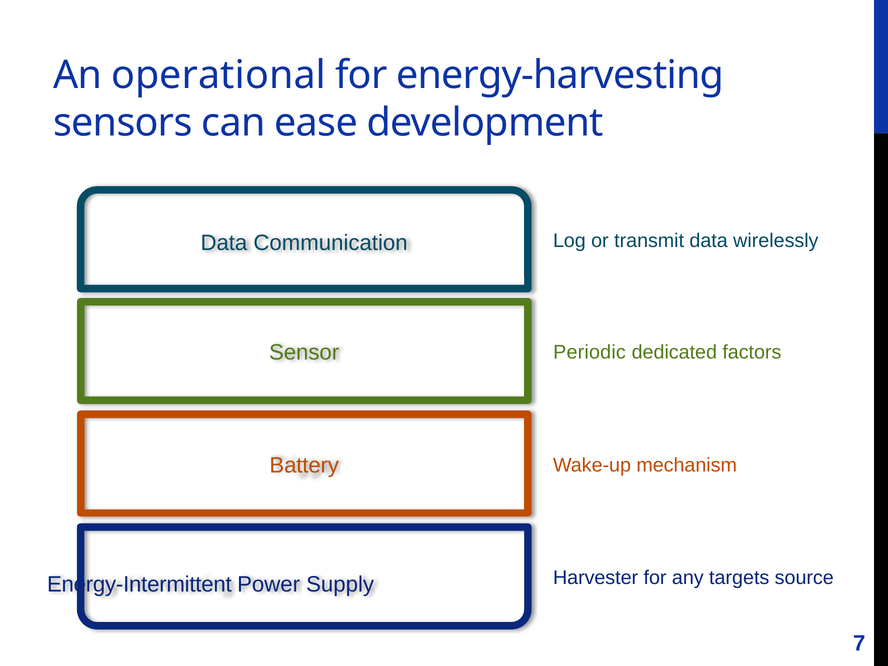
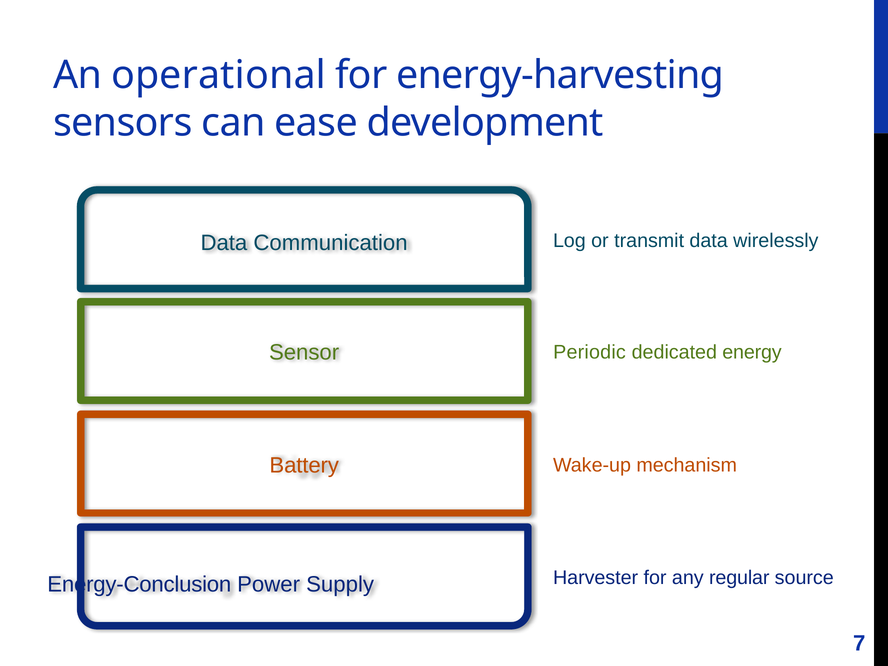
factors: factors -> energy (752, 352)
targets: targets -> regular (739, 578)
Energy-Intermittent: Energy-Intermittent -> Energy-Conclusion (139, 584)
